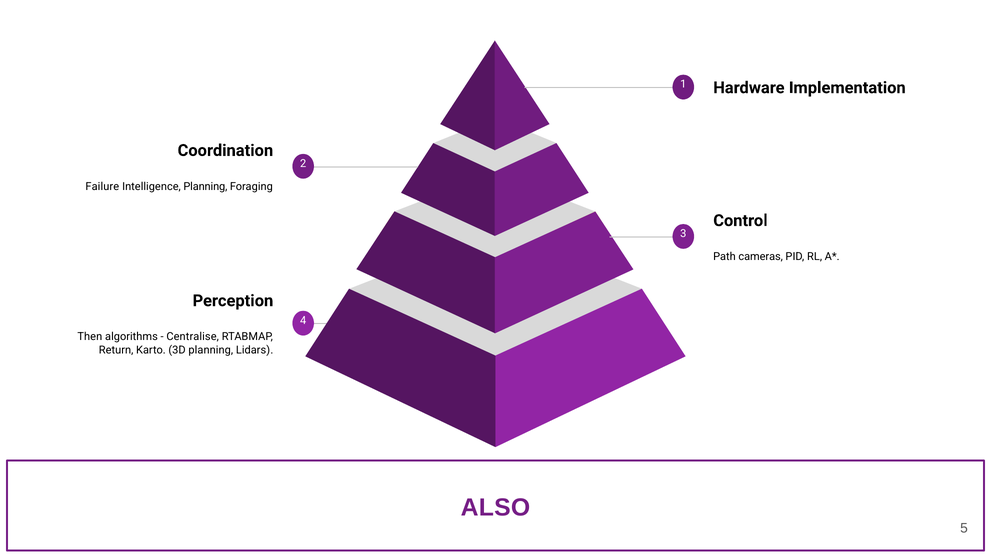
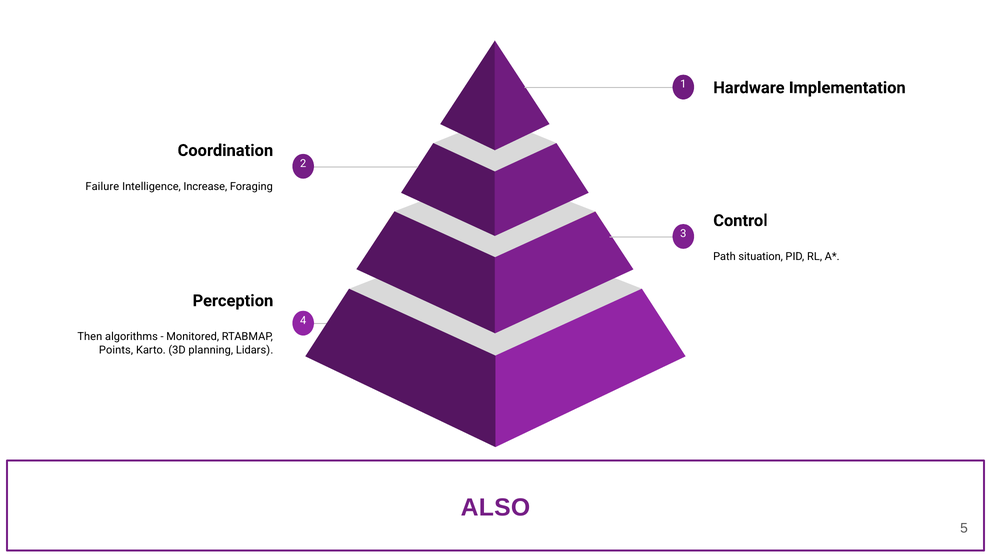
Intelligence Planning: Planning -> Increase (205, 186)
cameras: cameras -> situation (761, 256)
Centralise: Centralise -> Monitored (193, 336)
Return: Return -> Points (116, 350)
